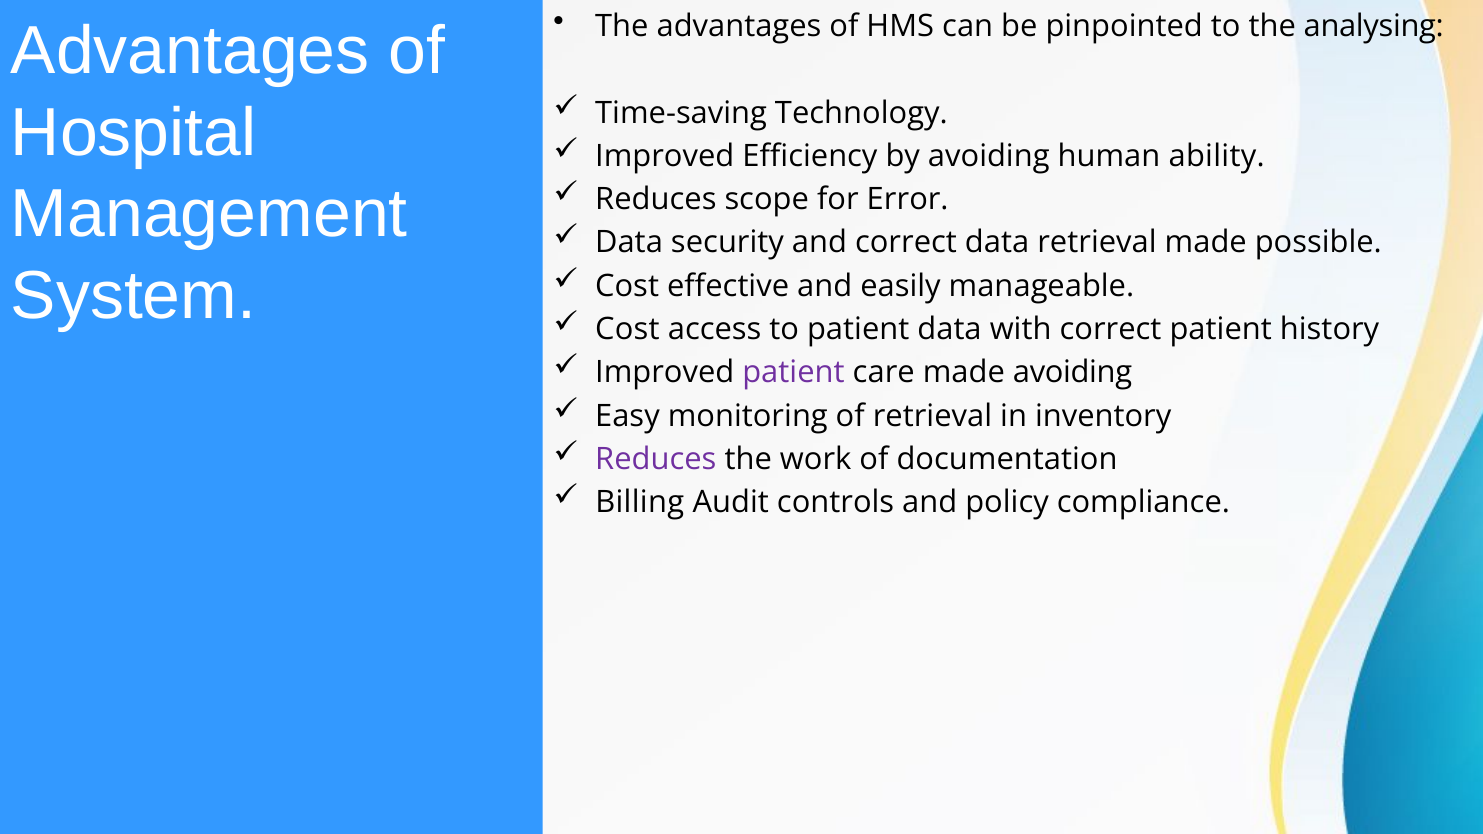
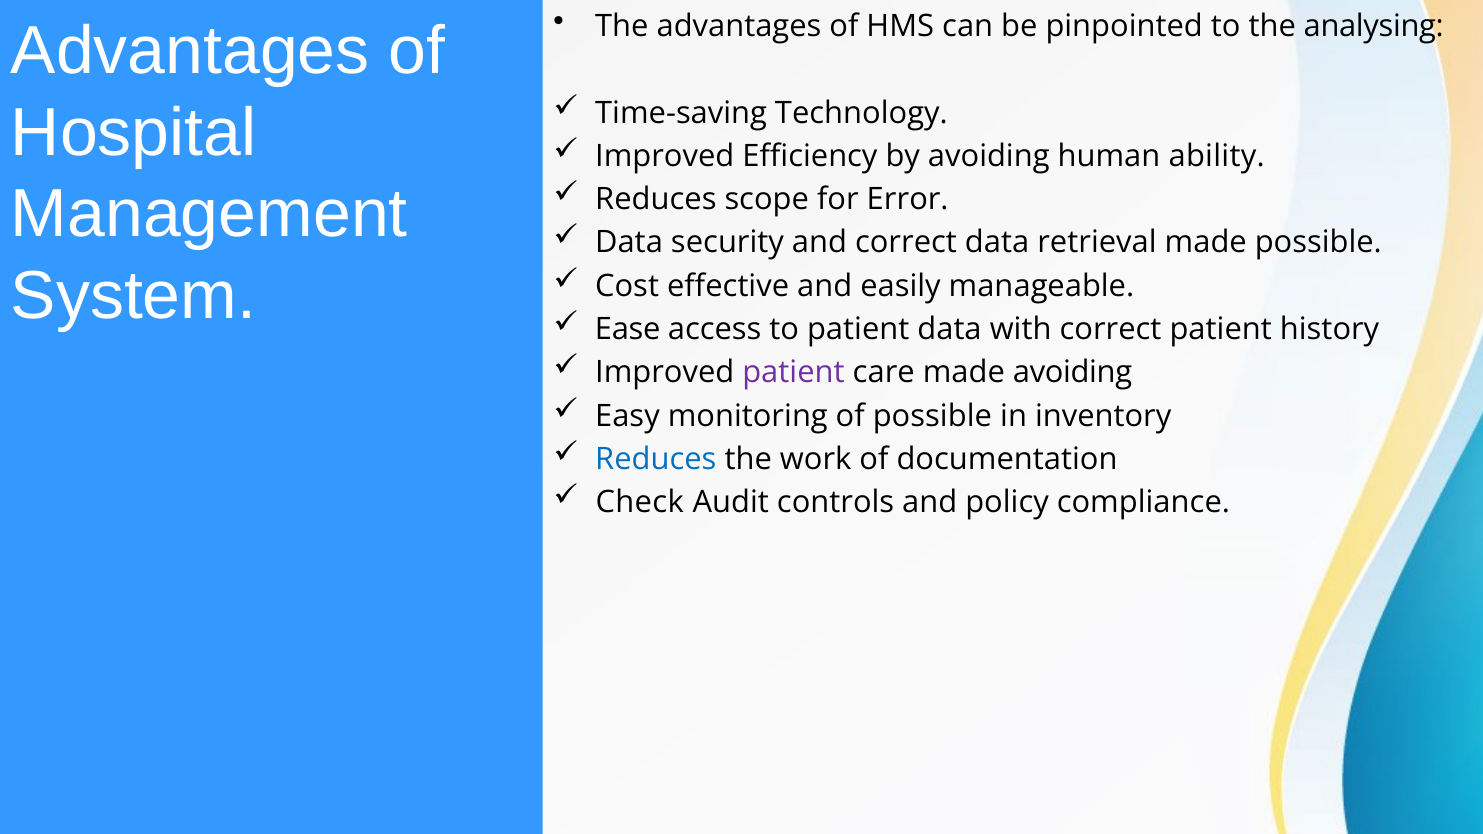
Cost: Cost -> Ease (628, 329)
of retrieval: retrieval -> possible (932, 416)
Reduces colour: purple -> blue (656, 459)
Billing: Billing -> Check (640, 503)
